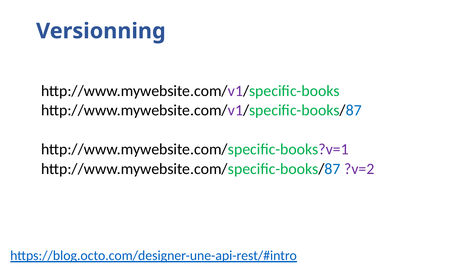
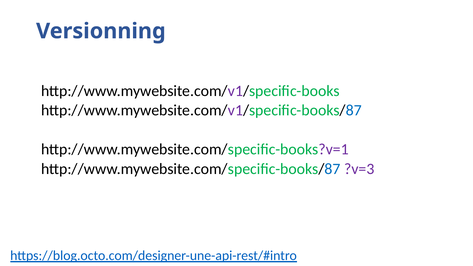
?v=2: ?v=2 -> ?v=3 (359, 169)
